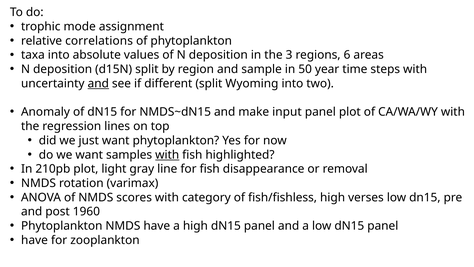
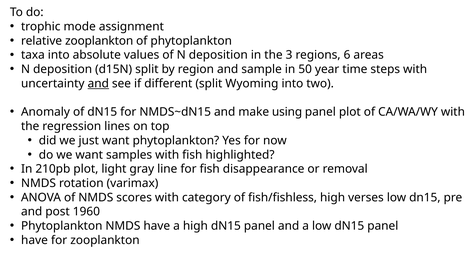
relative correlations: correlations -> zooplankton (99, 41)
input: input -> using (287, 112)
with underline: present -> none (167, 155)
